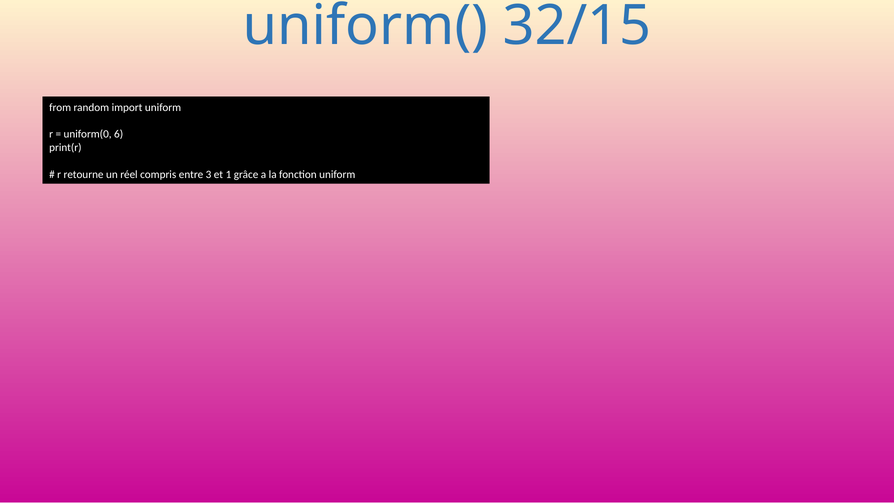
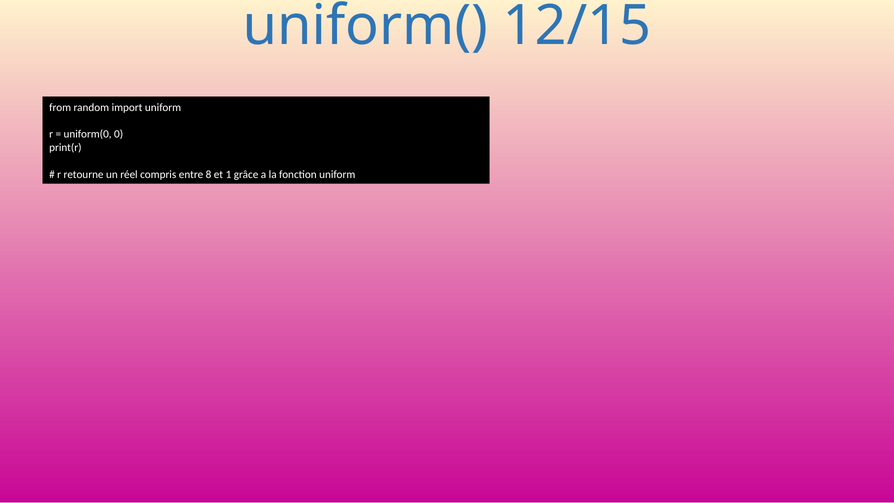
32/15: 32/15 -> 12/15 (577, 26)
6: 6 -> 0 (119, 134)
3: 3 -> 8 (209, 174)
